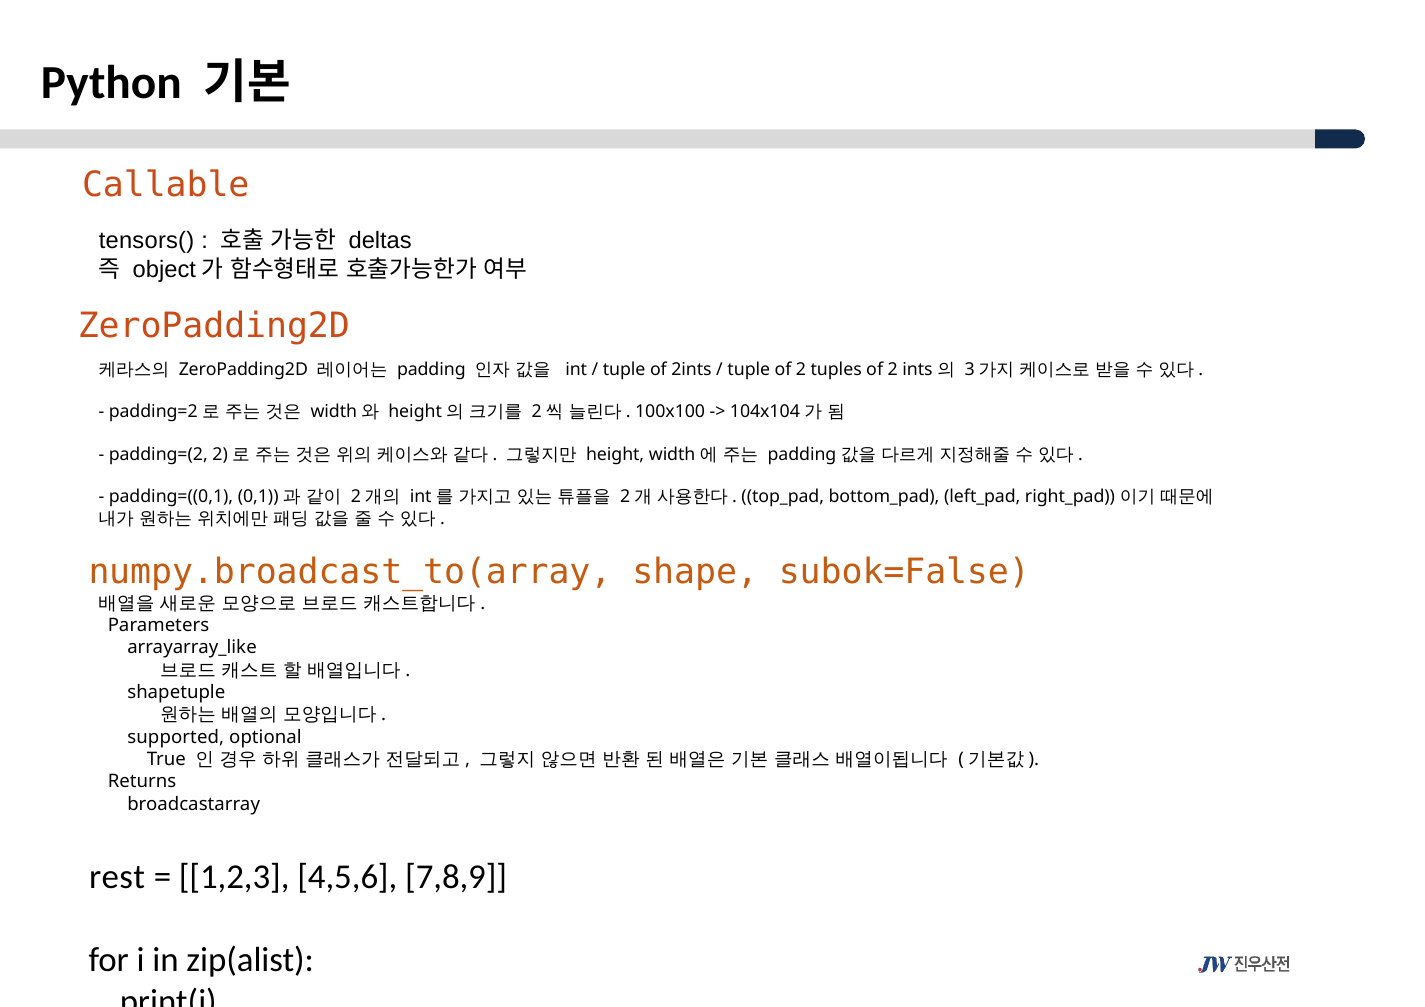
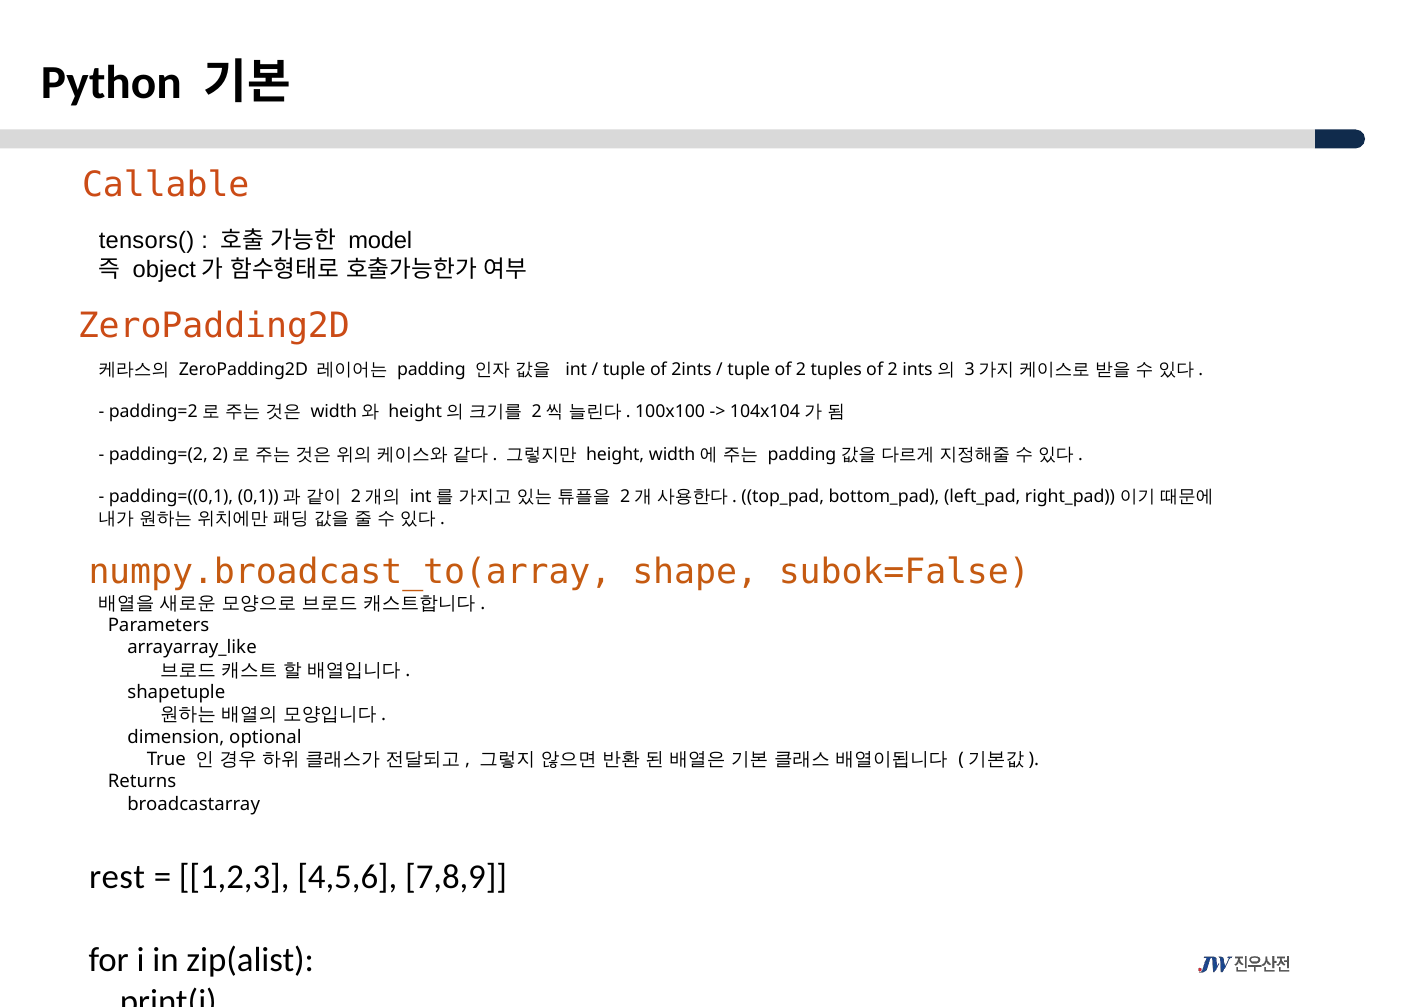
deltas: deltas -> model (380, 241)
supported: supported -> dimension (176, 738)
